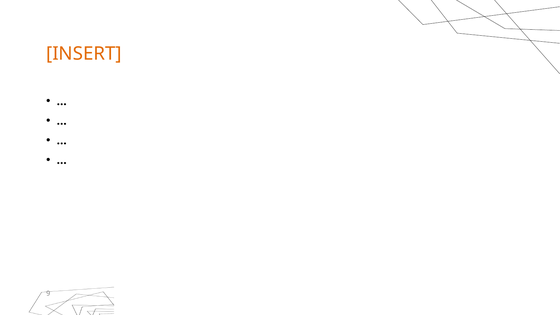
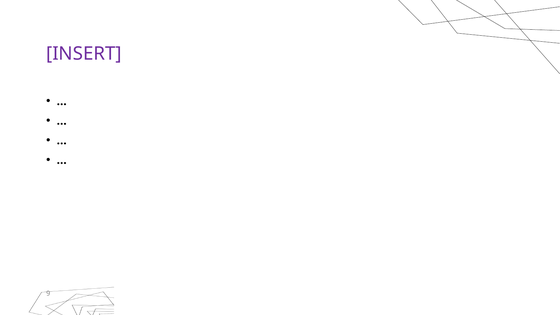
INSERT colour: orange -> purple (84, 54)
